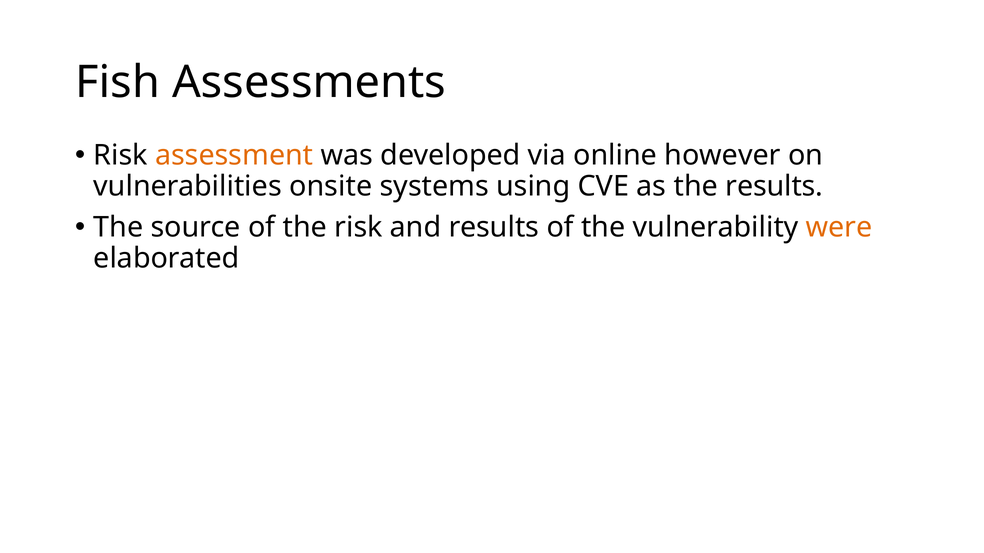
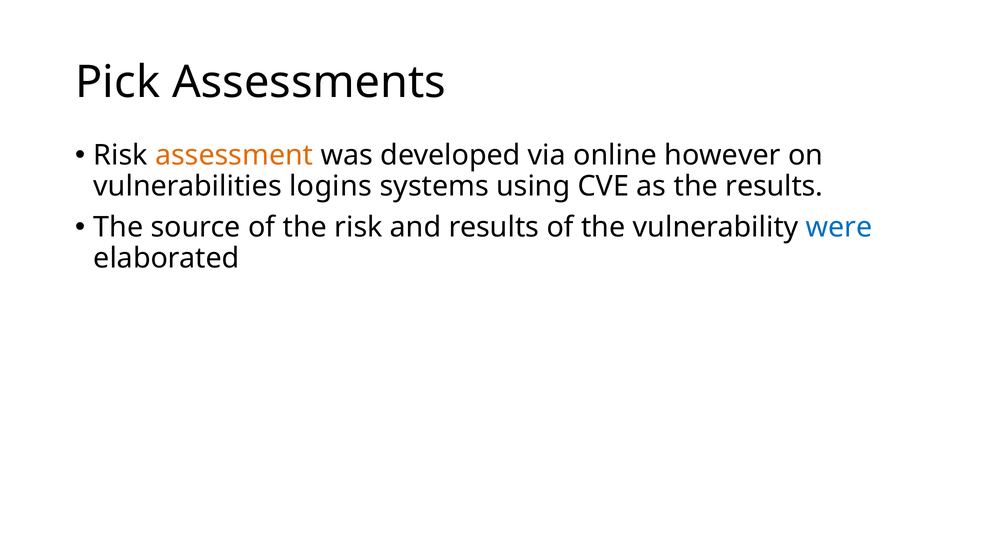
Fish: Fish -> Pick (118, 83)
onsite: onsite -> logins (331, 186)
were colour: orange -> blue (839, 228)
